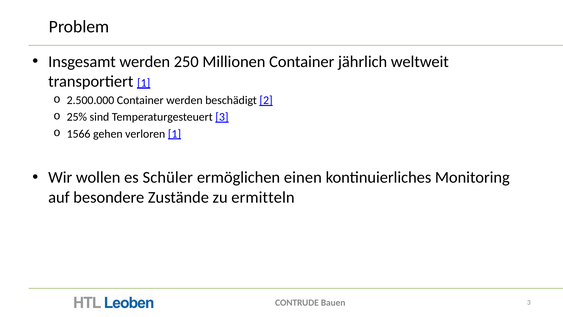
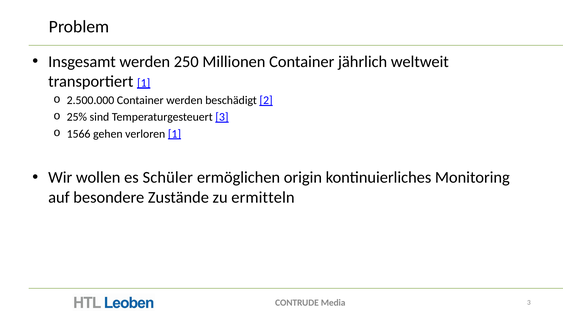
einen: einen -> origin (303, 177)
Bauen: Bauen -> Media (333, 302)
